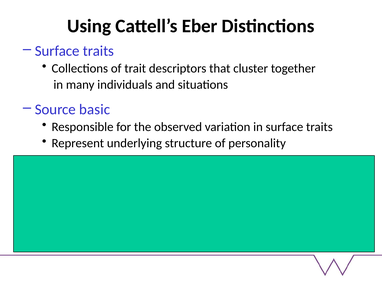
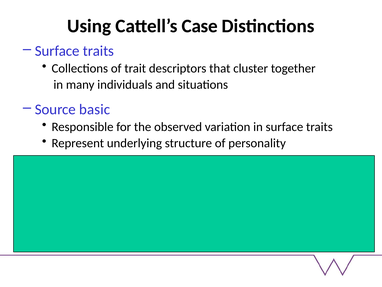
Eber: Eber -> Case (200, 26)
